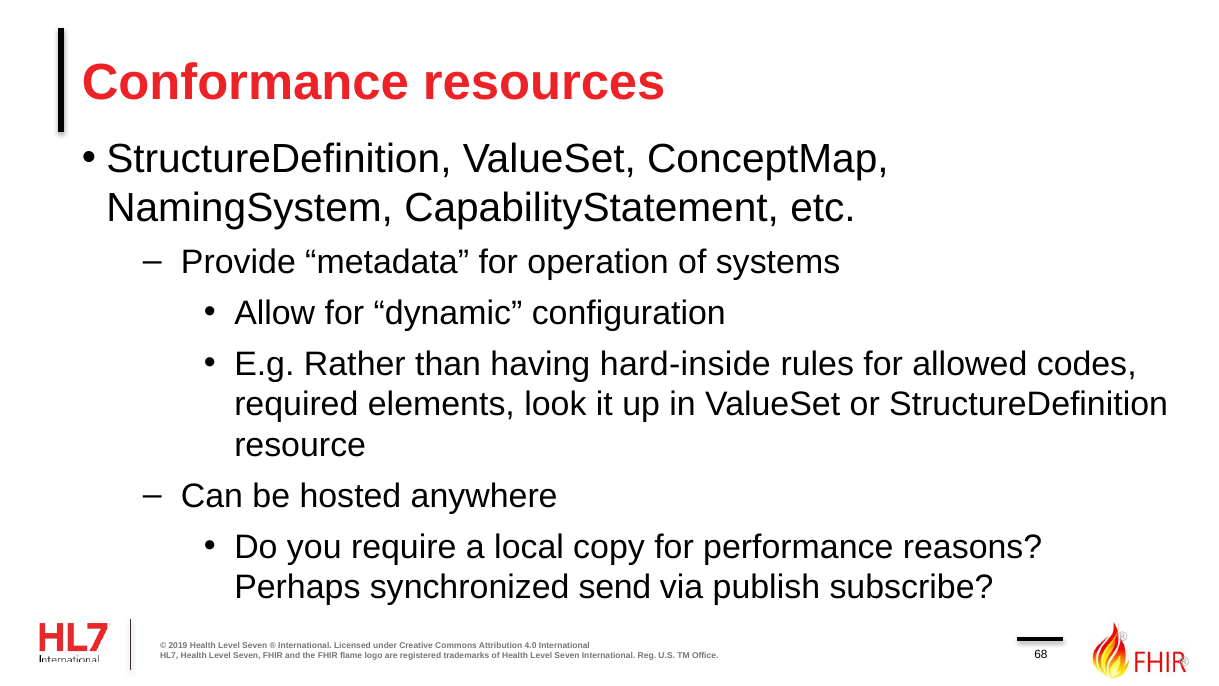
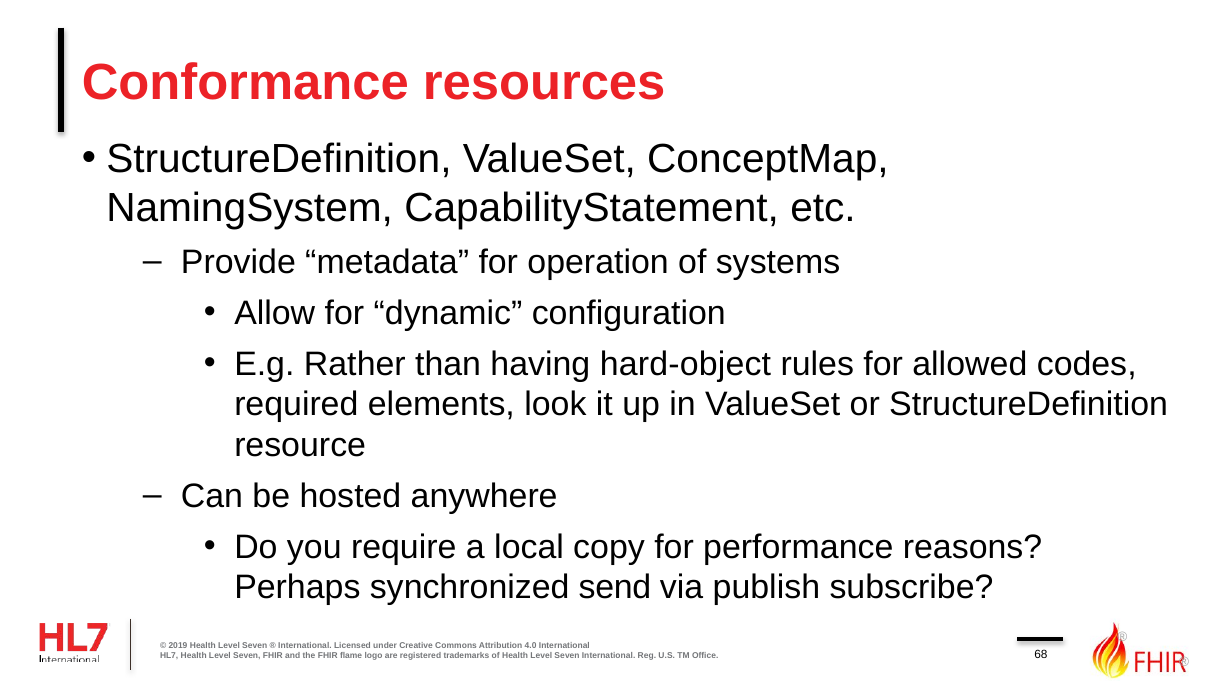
hard-inside: hard-inside -> hard-object (685, 364)
